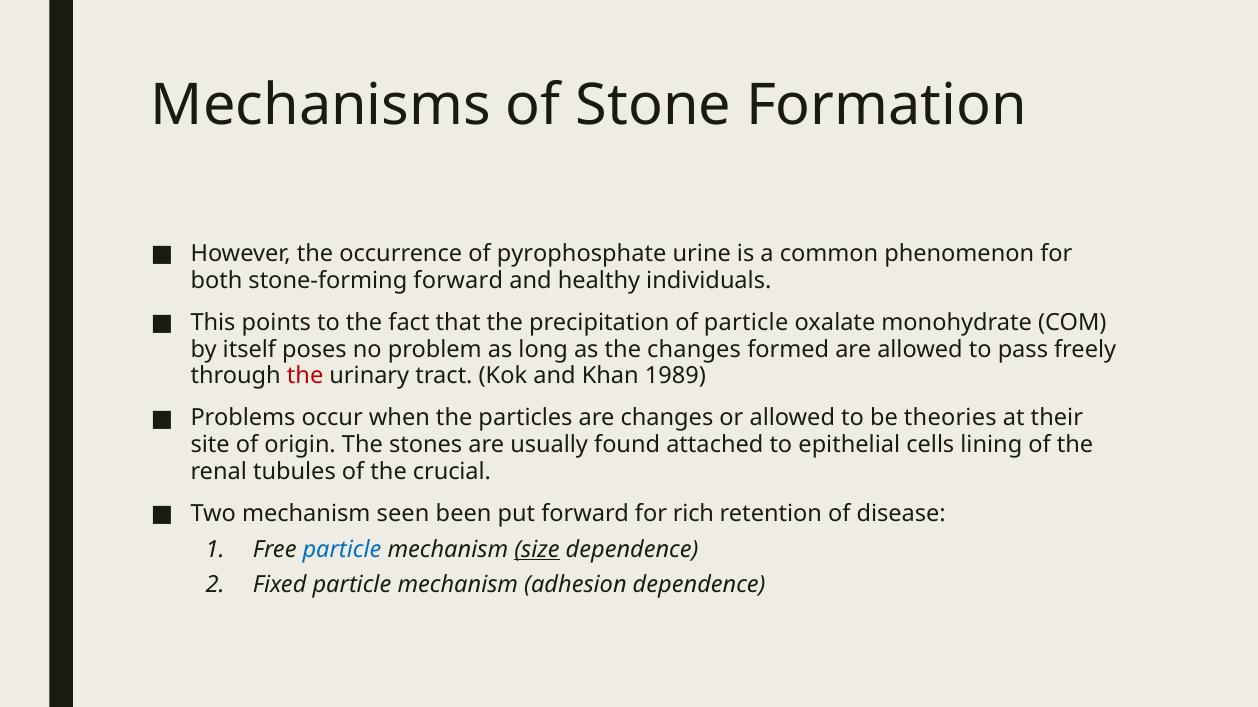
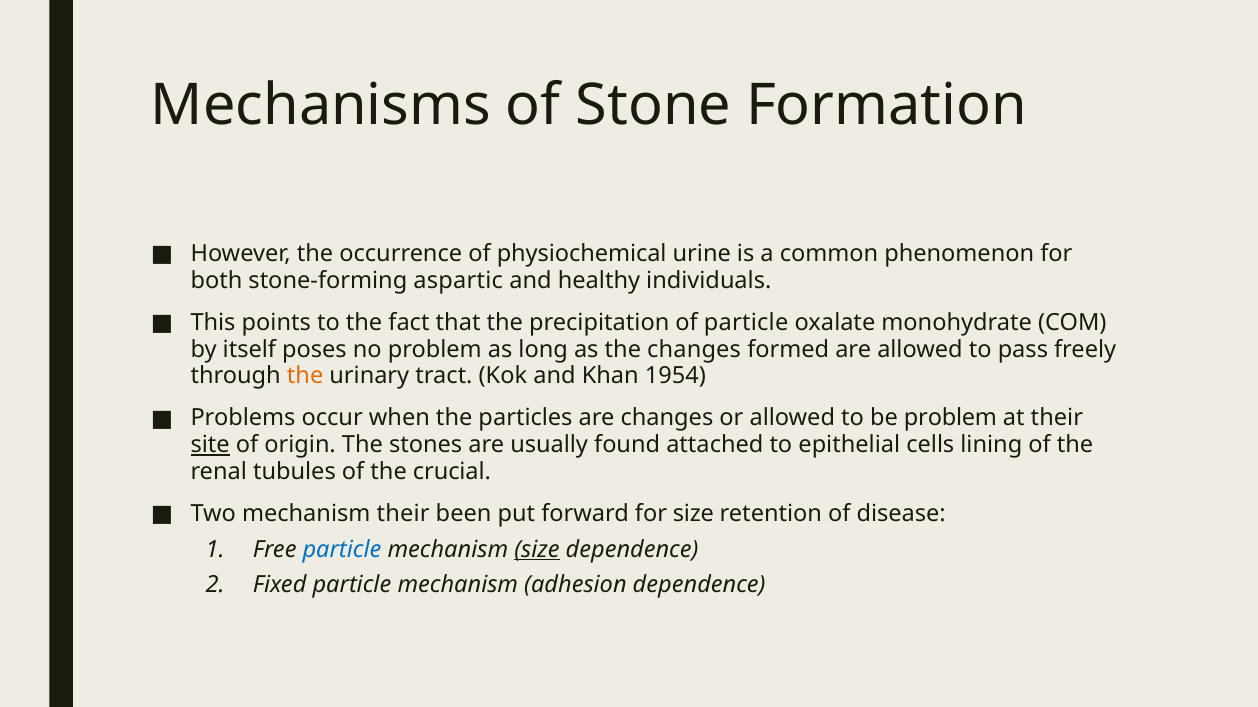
pyrophosphate: pyrophosphate -> physiochemical (582, 254)
stone-forming forward: forward -> aspartic (458, 281)
the colour: red -> orange (305, 376)
1989: 1989 -> 1954 (675, 376)
be theories: theories -> problem (951, 419)
site underline: none -> present (210, 445)
mechanism seen: seen -> their (403, 514)
for rich: rich -> size (693, 514)
